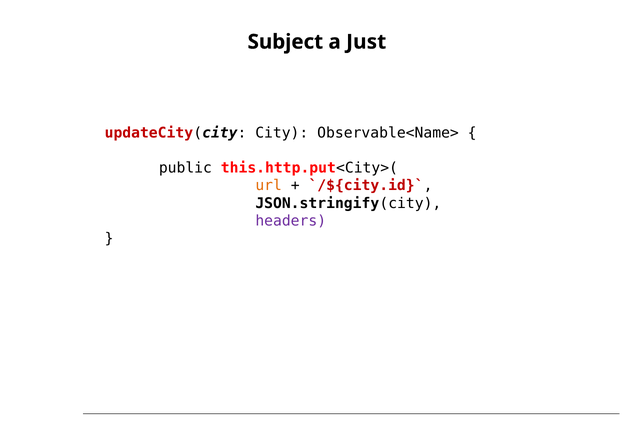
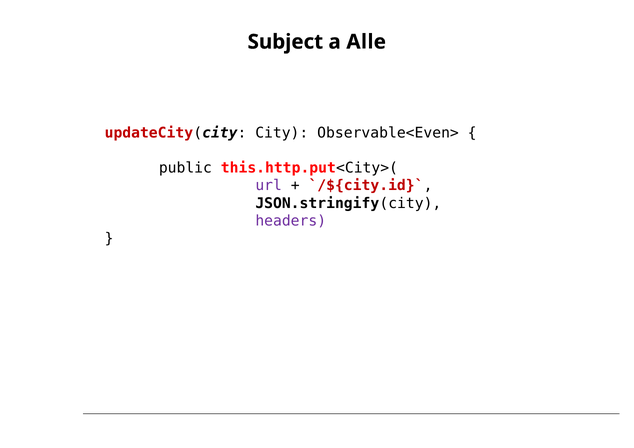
Just: Just -> Alle (366, 42)
Observable<Name>: Observable<Name> -> Observable<Even> (388, 133)
url colour: orange -> purple (269, 186)
